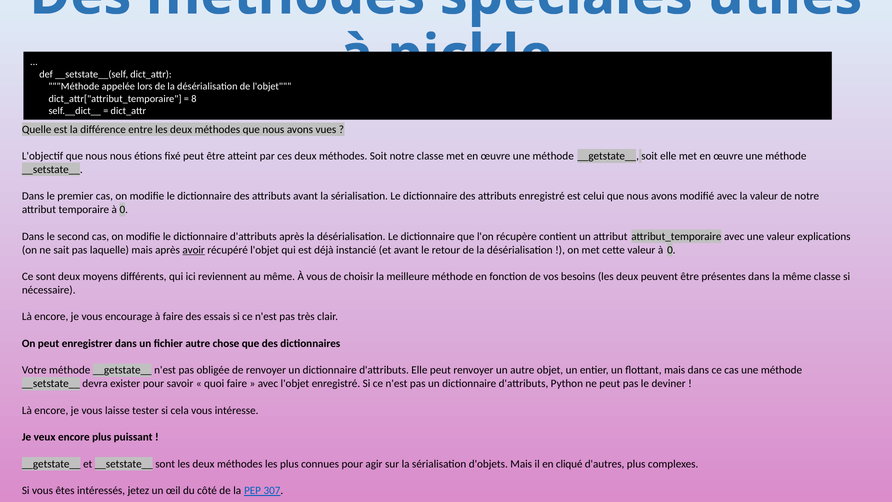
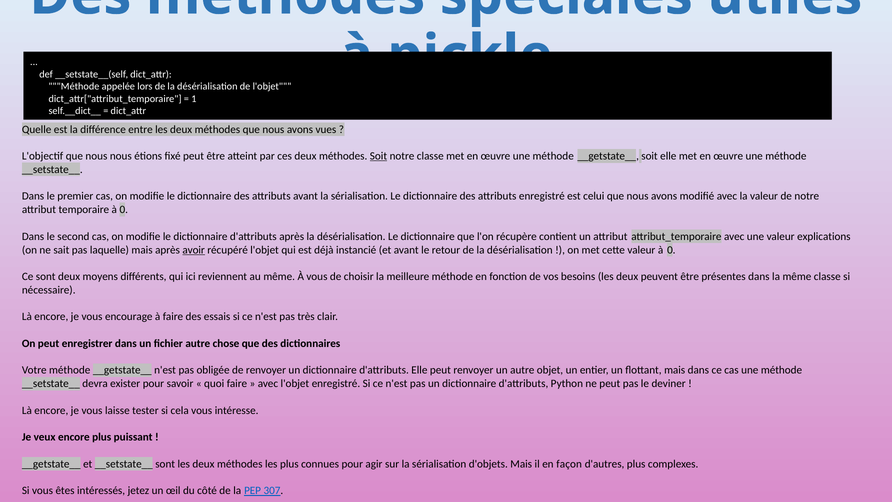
8: 8 -> 1 (194, 99)
Soit underline: none -> present (379, 156)
cliqué: cliqué -> façon (569, 464)
